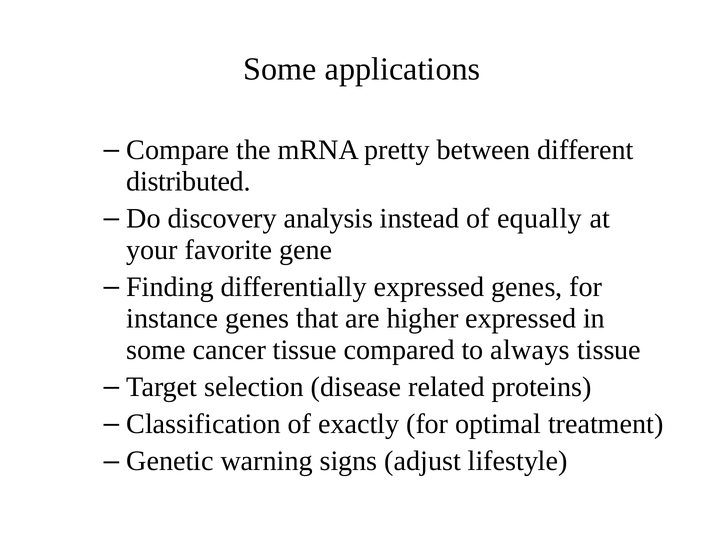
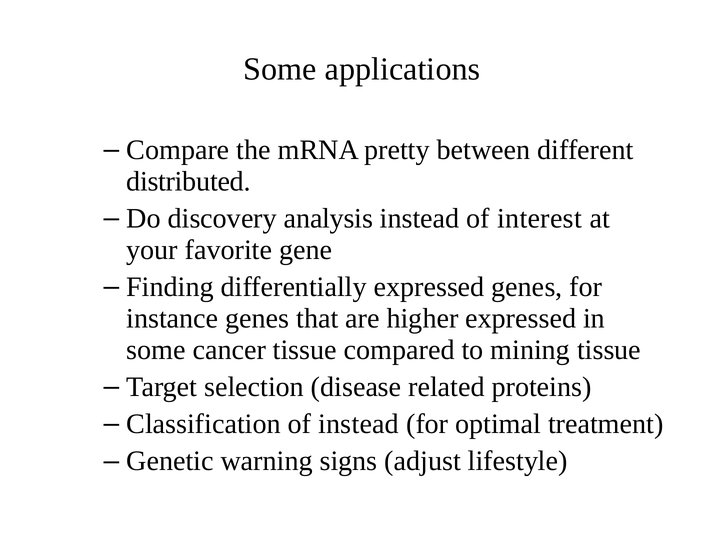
equally: equally -> interest (539, 218)
always: always -> mining (530, 350)
of exactly: exactly -> instead (359, 424)
